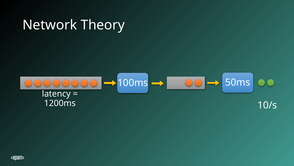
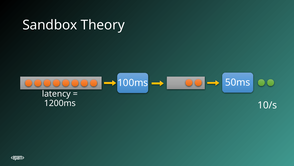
Network: Network -> Sandbox (50, 25)
